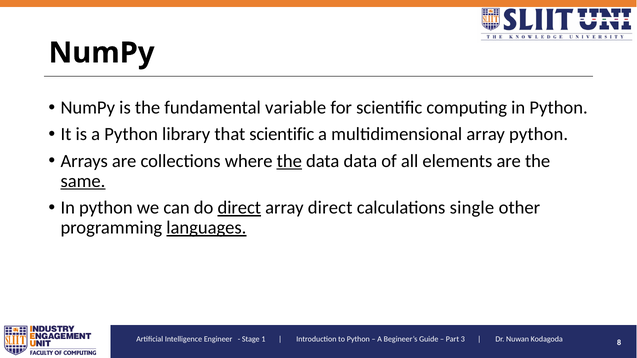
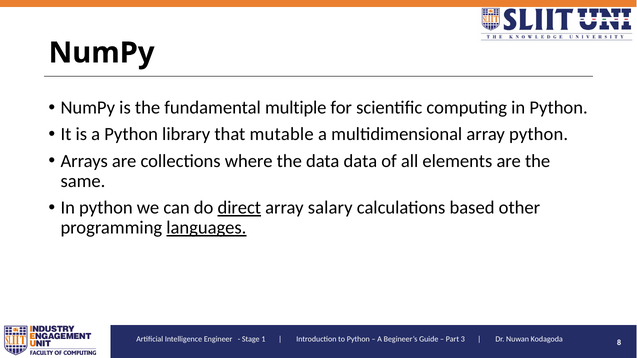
variable: variable -> multiple (296, 108)
that scientific: scientific -> mutable (282, 134)
the underline: present -> none (289, 161)
same underline: present -> none (83, 181)
array direct: direct -> salary (330, 208)
single: single -> based (472, 208)
